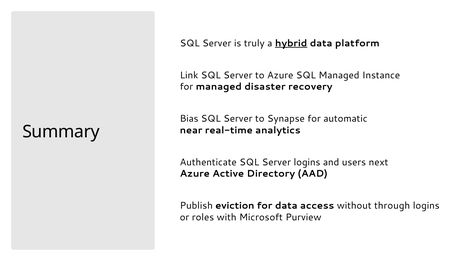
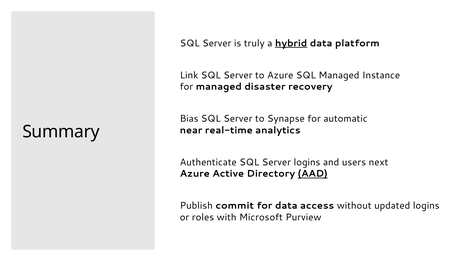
AAD underline: none -> present (313, 174)
eviction: eviction -> commit (235, 206)
through: through -> updated (392, 206)
